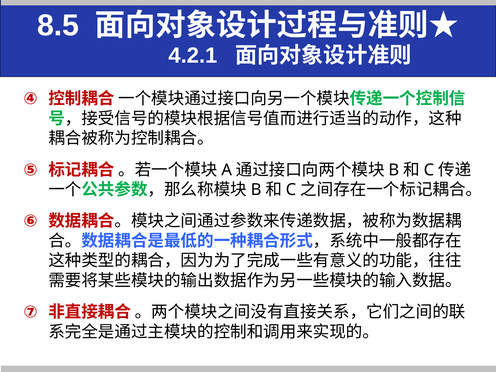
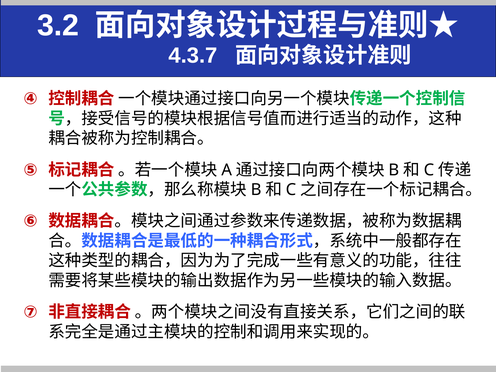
8.5: 8.5 -> 3.2 (58, 25)
4.2.1: 4.2.1 -> 4.3.7 (193, 56)
